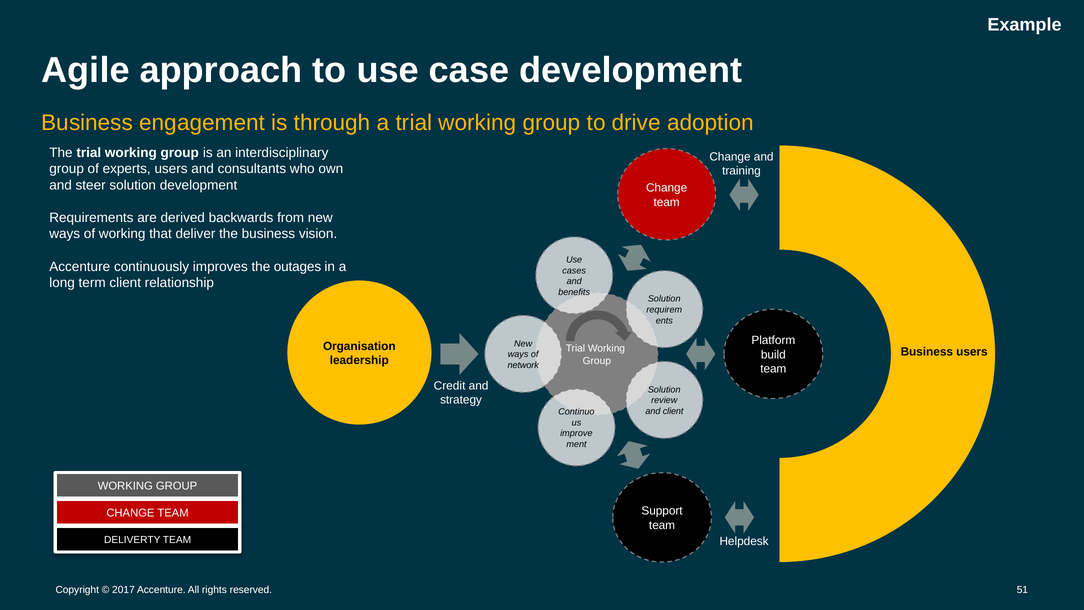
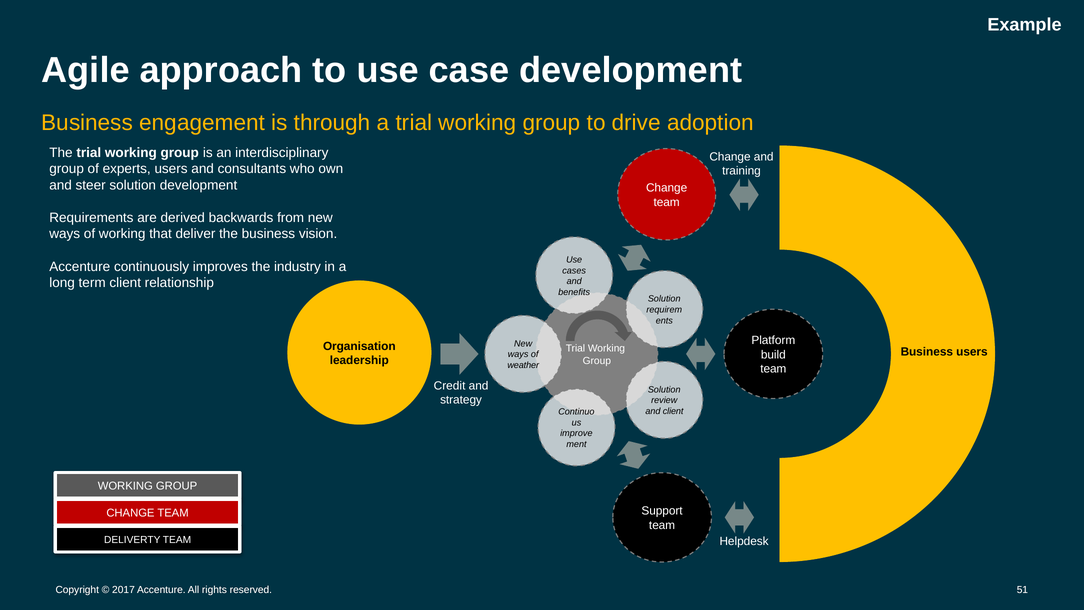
outages: outages -> industry (297, 267)
network: network -> weather (523, 365)
